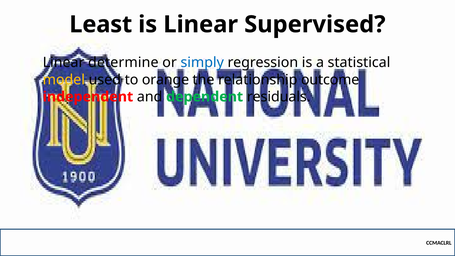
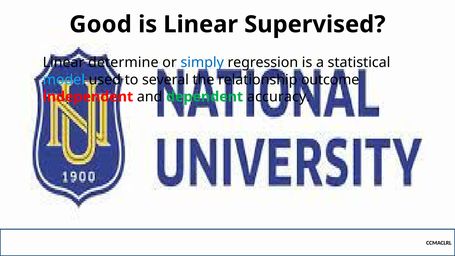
Least: Least -> Good (101, 24)
model colour: yellow -> light blue (64, 80)
orange: orange -> several (165, 80)
residuals: residuals -> accuracy (279, 97)
